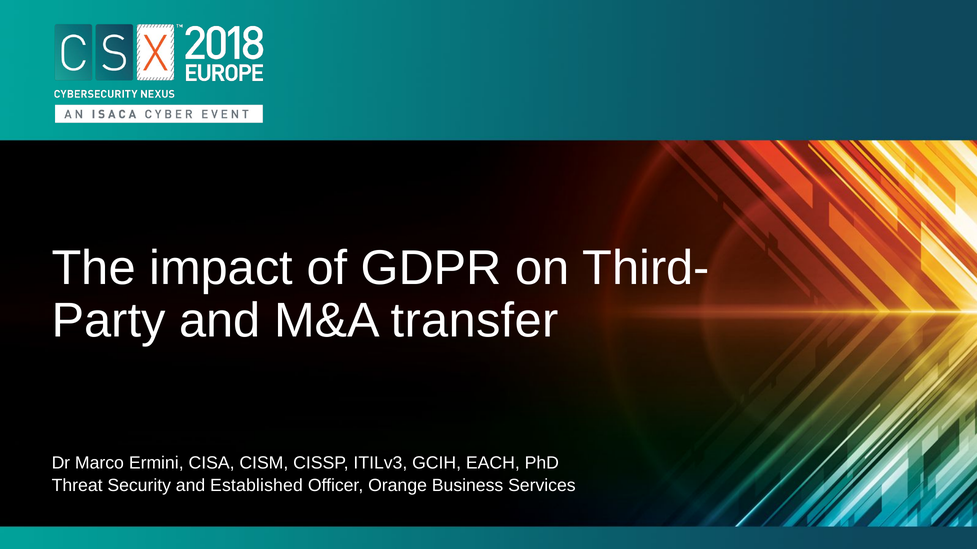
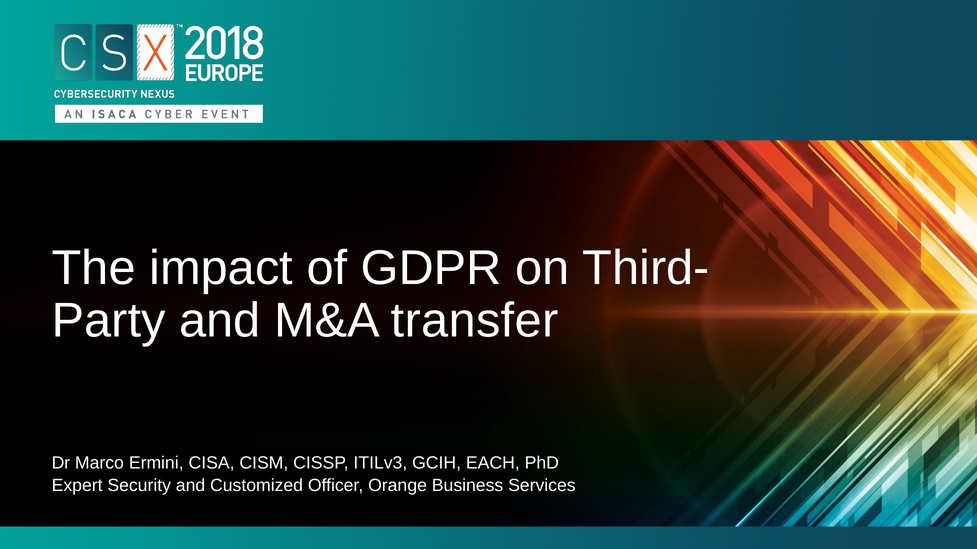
Threat: Threat -> Expert (77, 486)
Established: Established -> Customized (257, 486)
